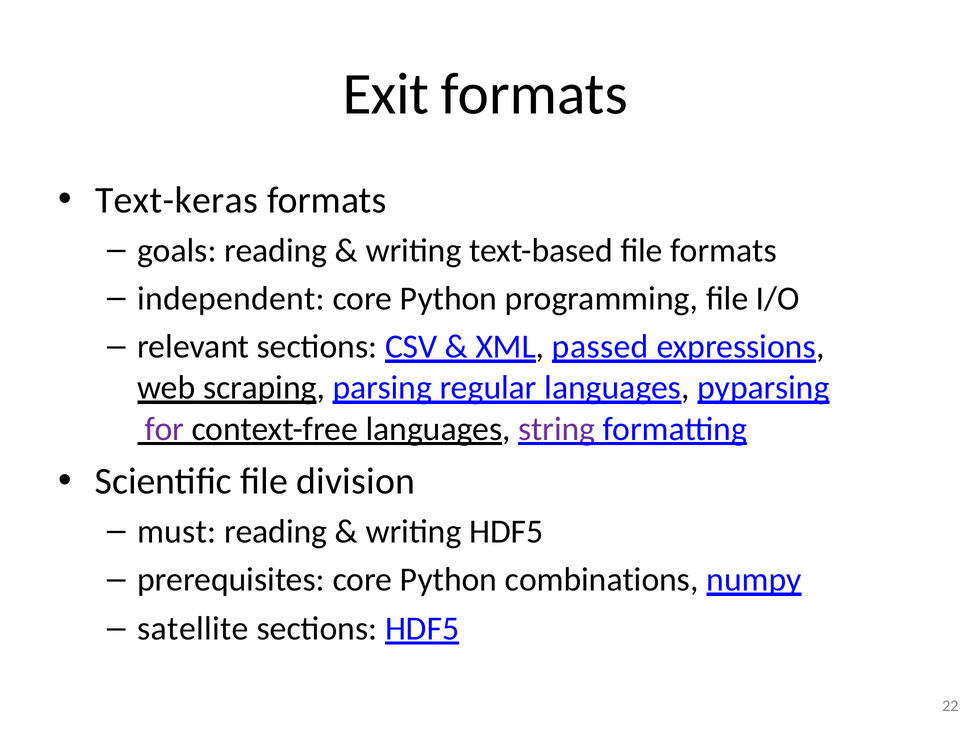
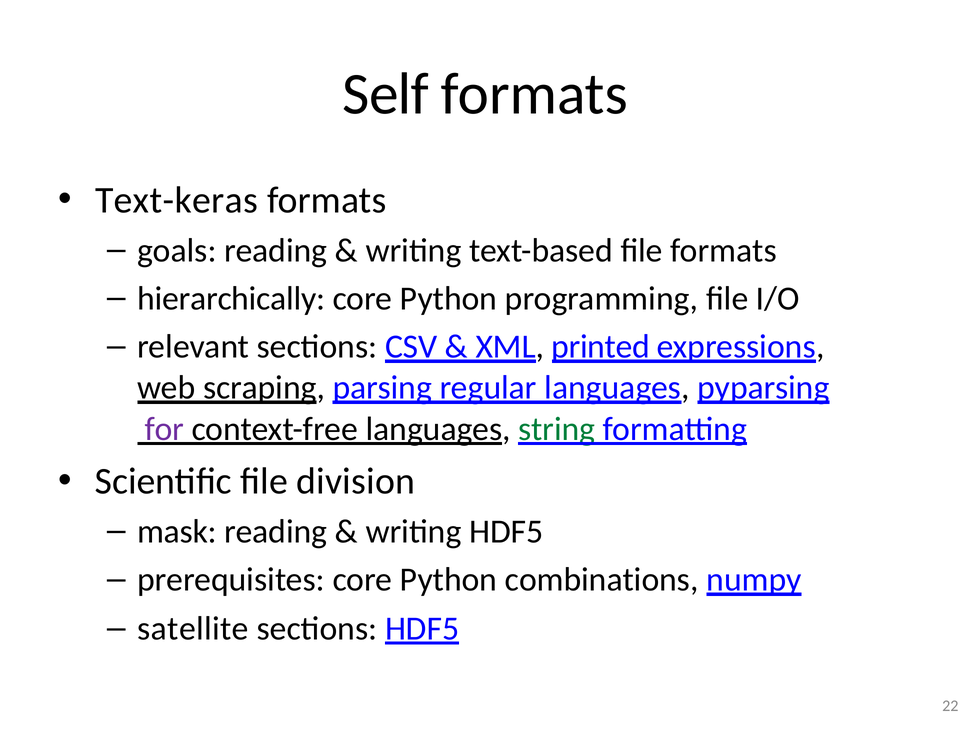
Exit: Exit -> Self (386, 94)
independent: independent -> hierarchically (231, 299)
passed: passed -> printed (601, 347)
string colour: purple -> green (557, 429)
must: must -> mask (177, 532)
